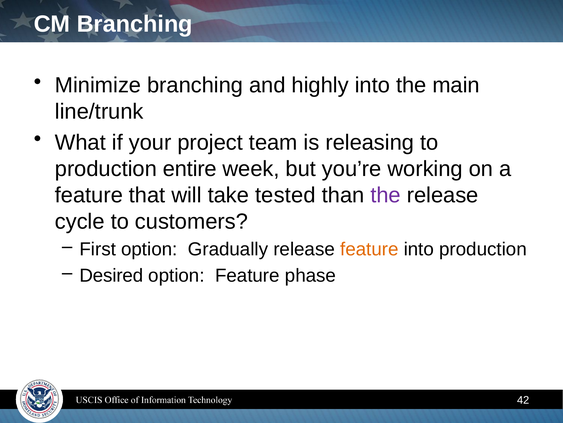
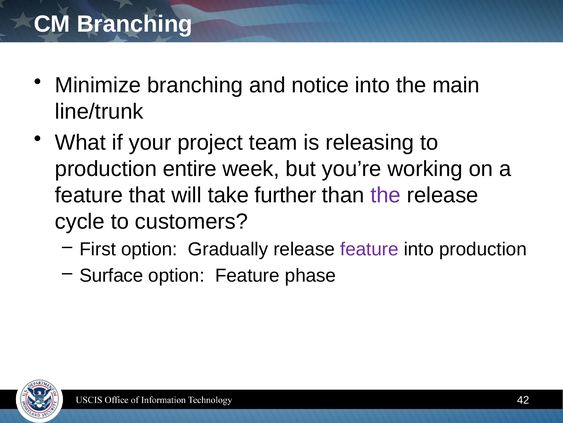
highly: highly -> notice (320, 85)
tested: tested -> further (286, 195)
feature colour: orange -> purple (369, 249)
Desired: Desired -> Surface (111, 275)
